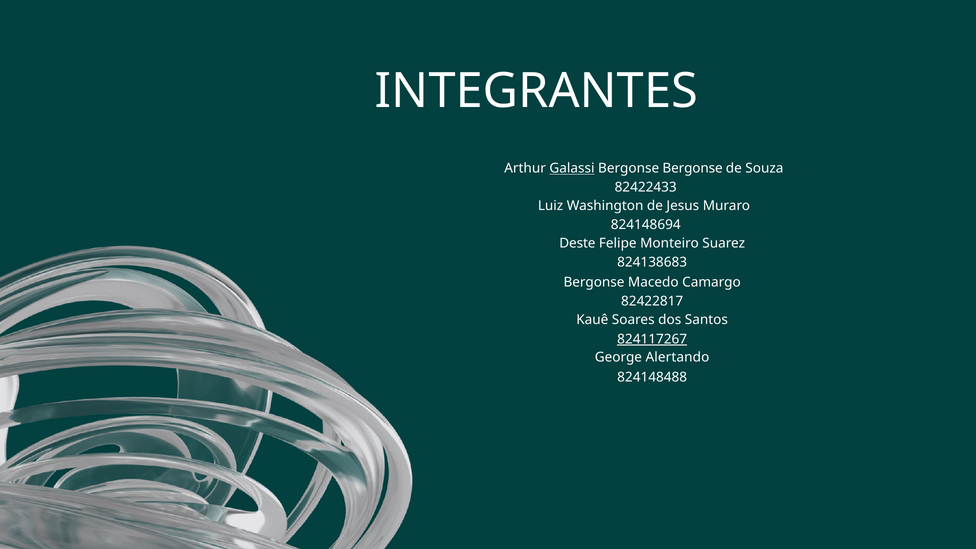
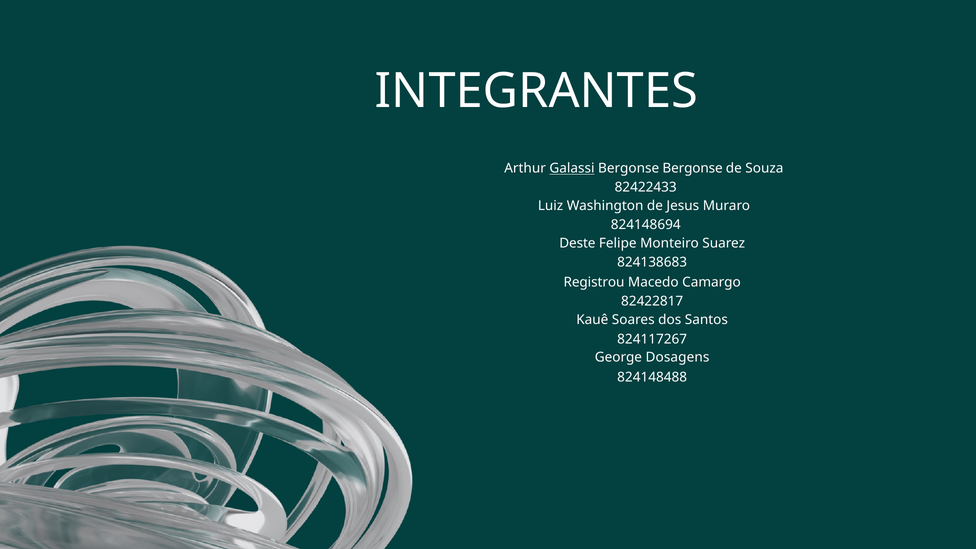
Bergonse: Bergonse -> Registrou (594, 282)
824117267 underline: present -> none (652, 339)
Alertando: Alertando -> Dosagens (677, 357)
